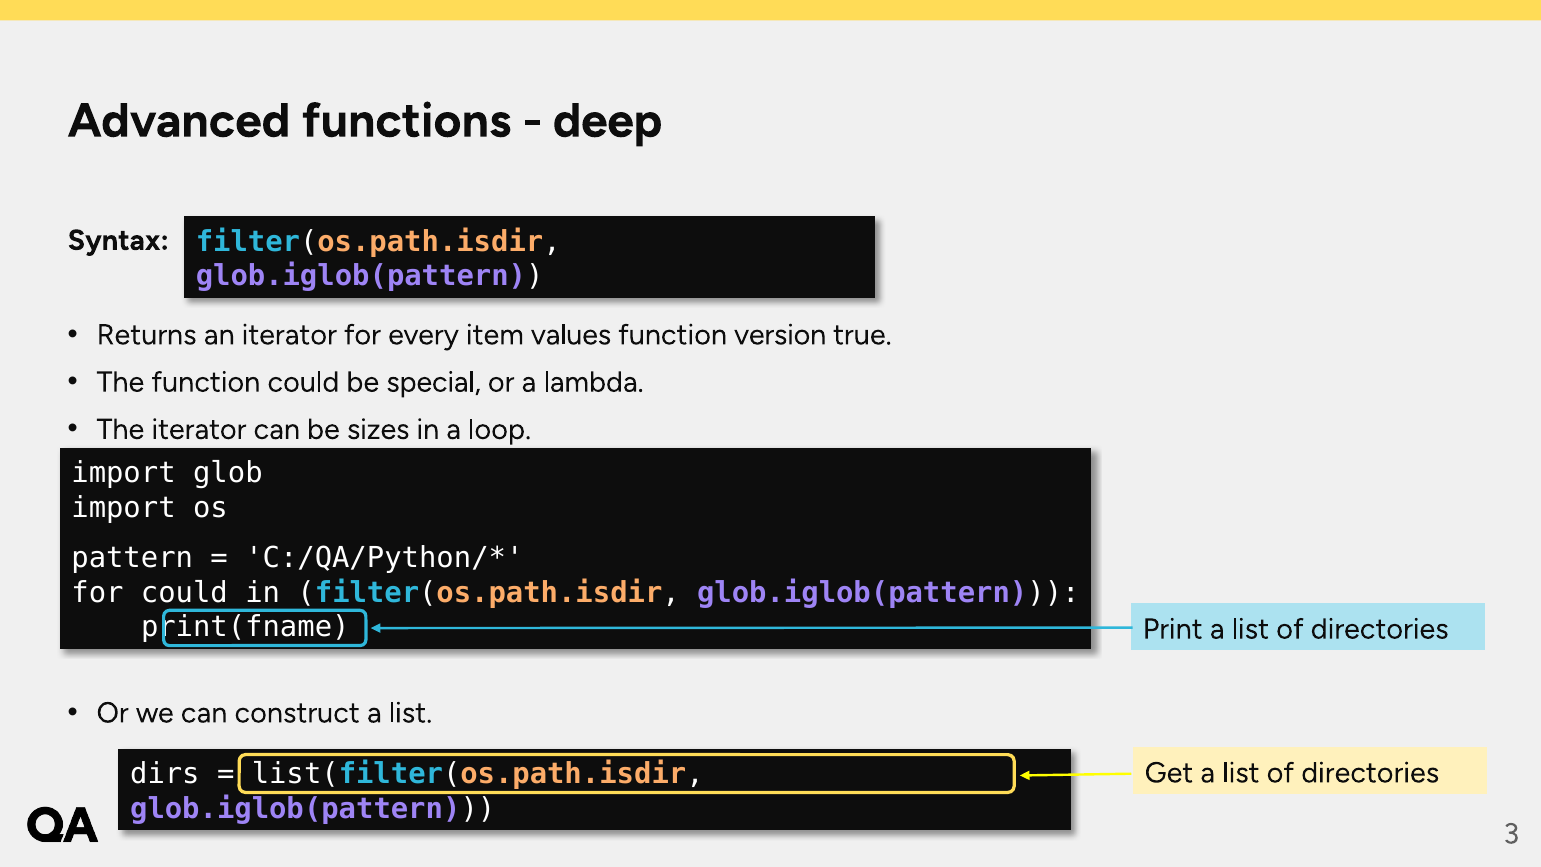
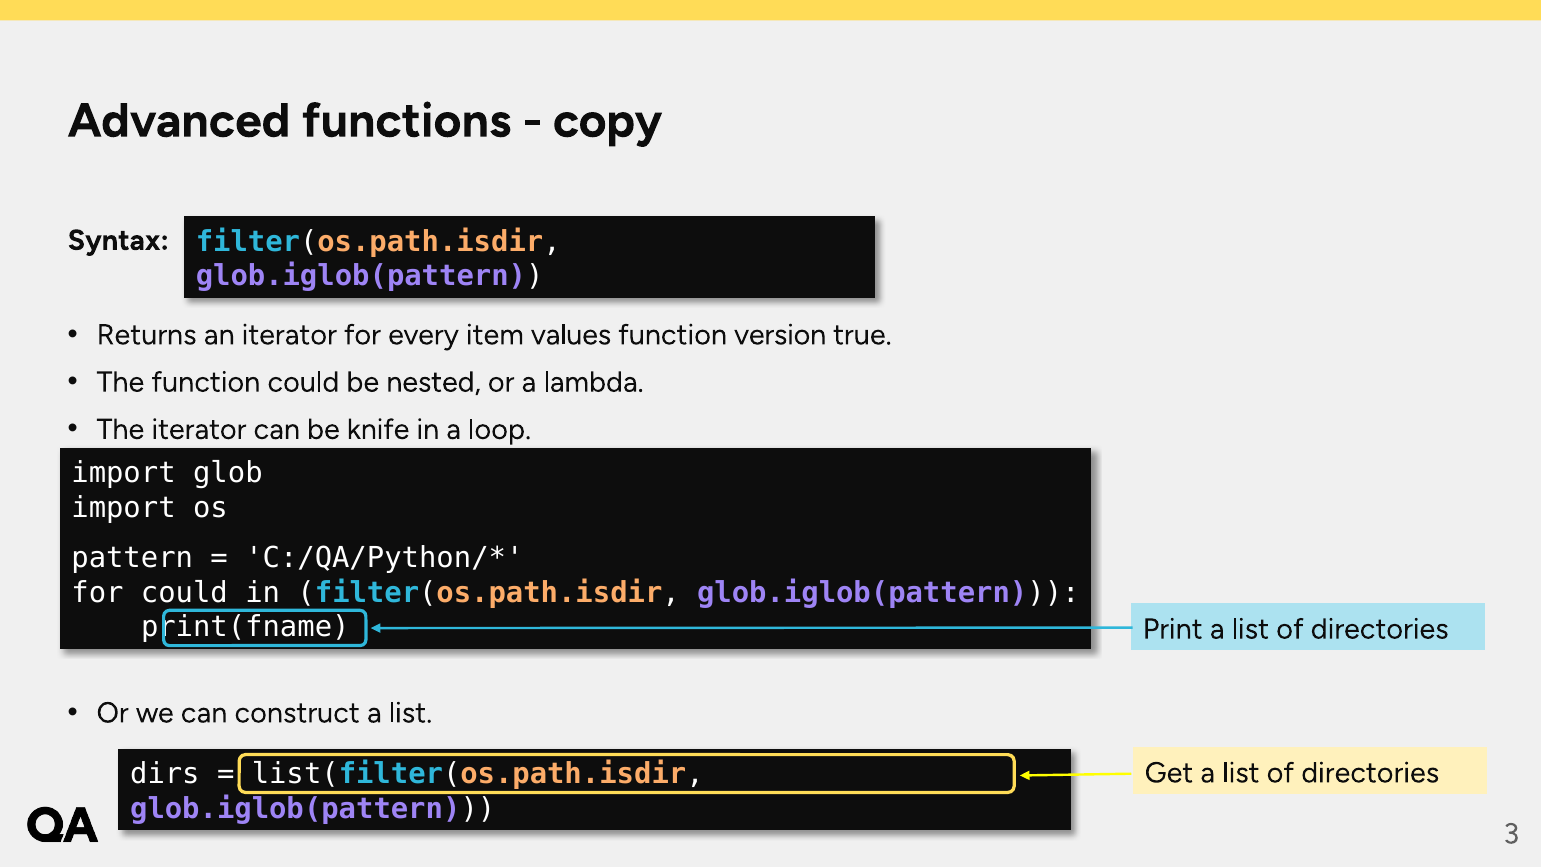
deep: deep -> copy (608, 121)
special: special -> nested (434, 382)
sizes: sizes -> knife (378, 429)
